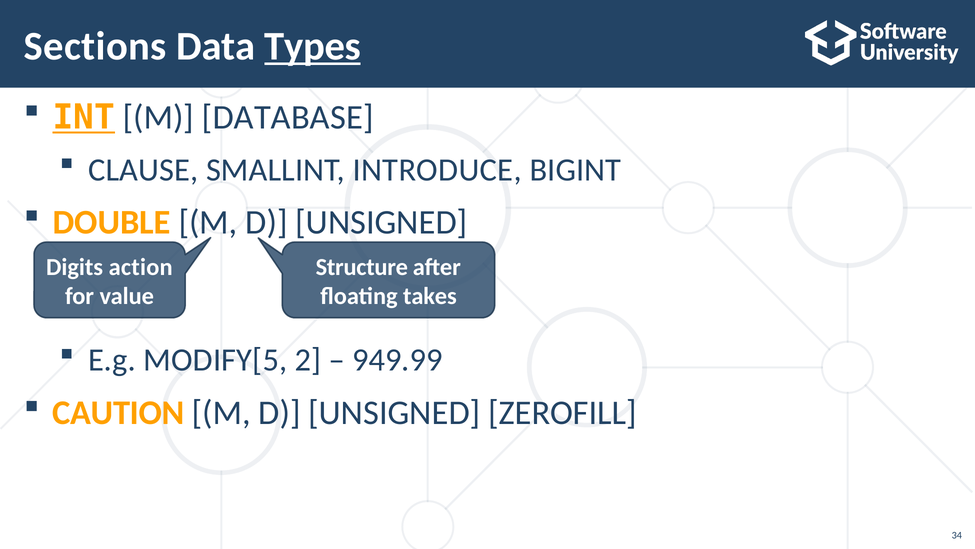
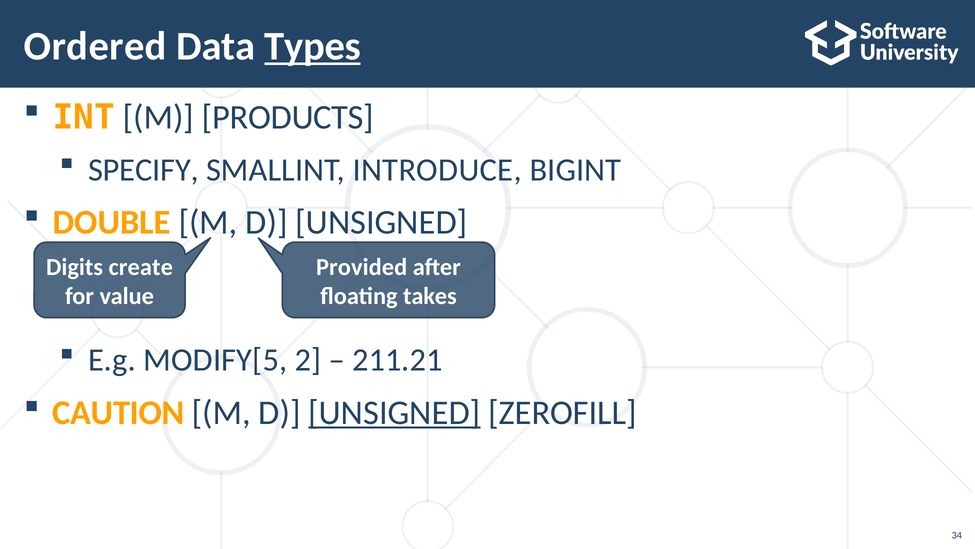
Sections: Sections -> Ordered (95, 46)
INT underline: present -> none (84, 117)
DATABASE: DATABASE -> PRODUCTS (288, 117)
CLAUSE: CLAUSE -> SPECIFY (143, 170)
action: action -> create (141, 267)
Structure: Structure -> Provided (362, 267)
949.99: 949.99 -> 211.21 (397, 360)
UNSIGNED underline: none -> present (394, 412)
